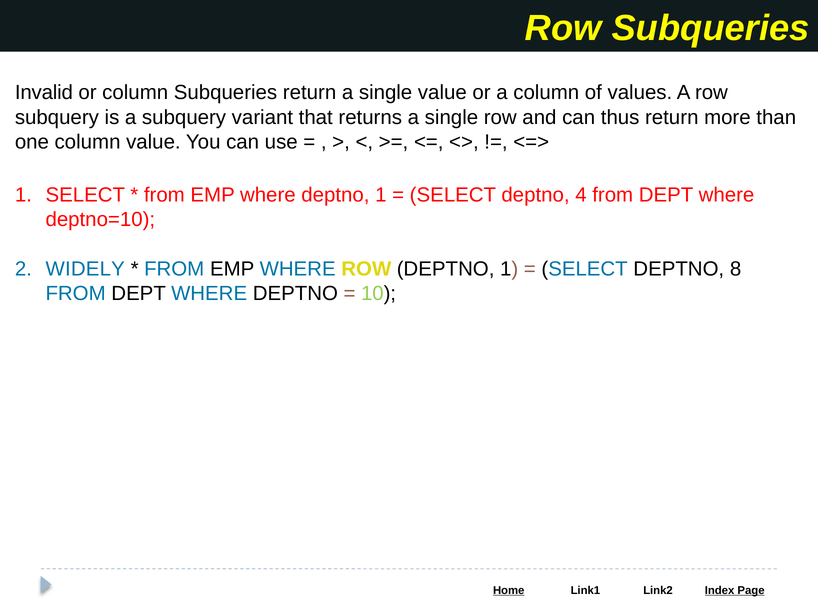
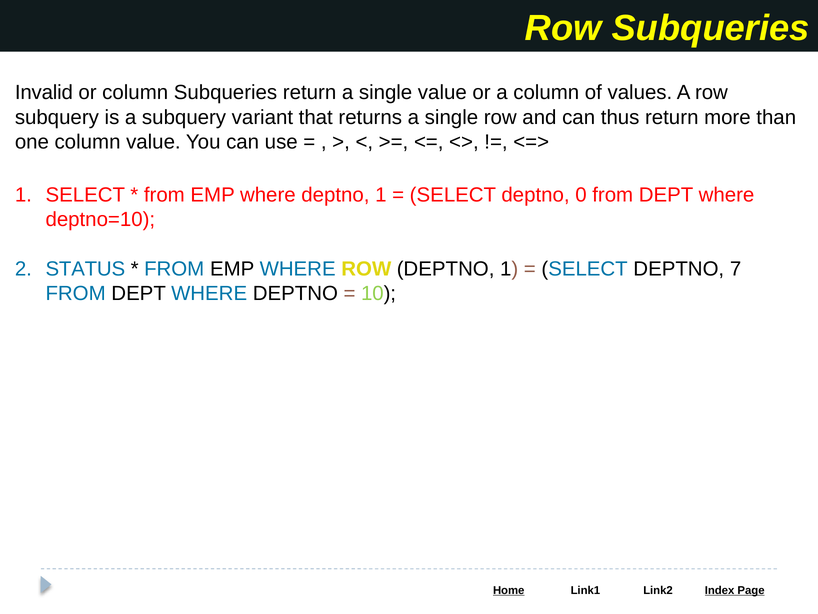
4: 4 -> 0 (581, 195)
WIDELY: WIDELY -> STATUS (85, 269)
8: 8 -> 7 (736, 269)
